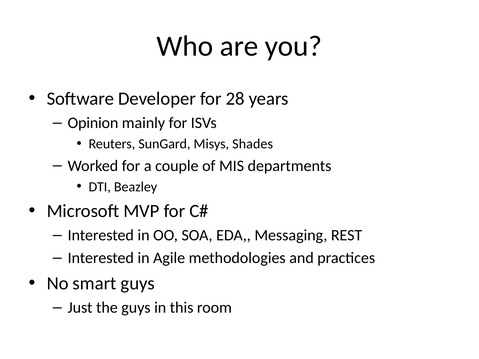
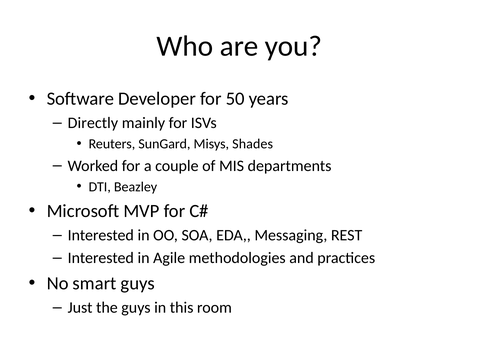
28: 28 -> 50 (235, 99)
Opinion: Opinion -> Directly (93, 123)
